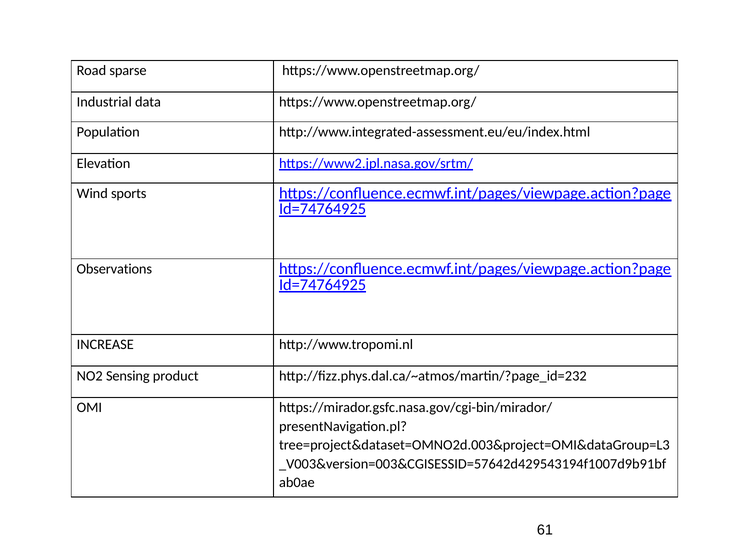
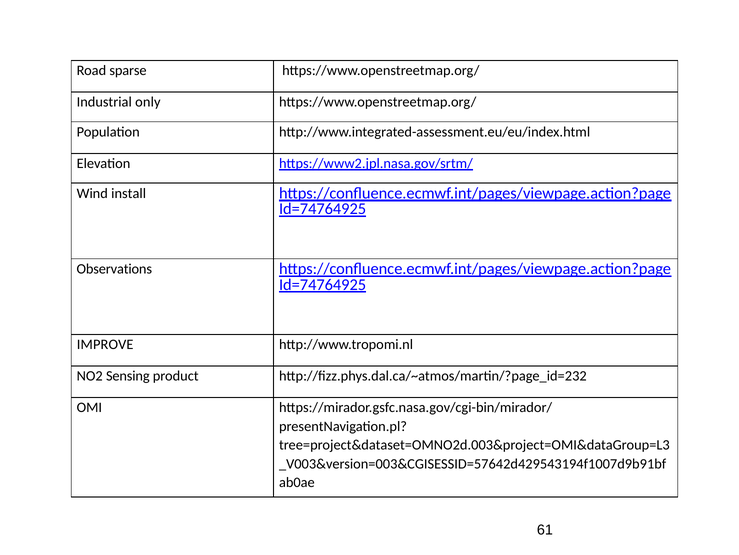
data: data -> only (148, 102)
sports: sports -> install (129, 193)
INCREASE: INCREASE -> IMPROVE (105, 344)
